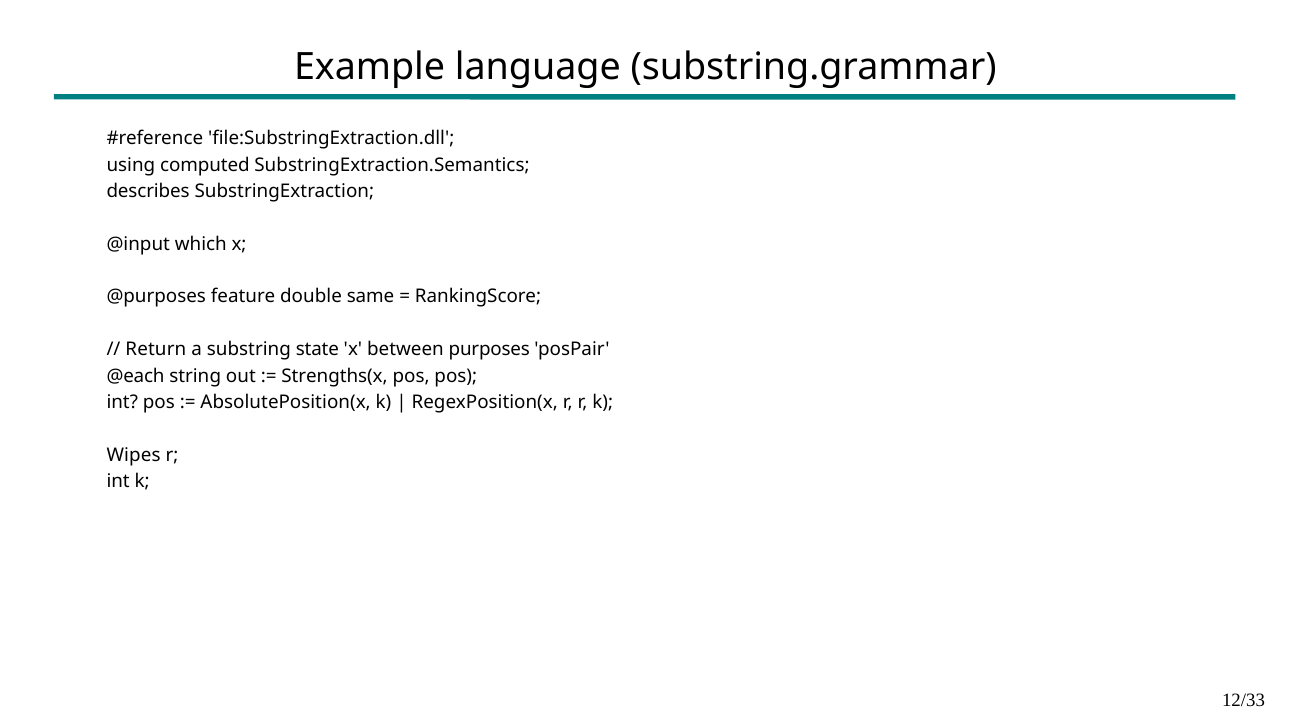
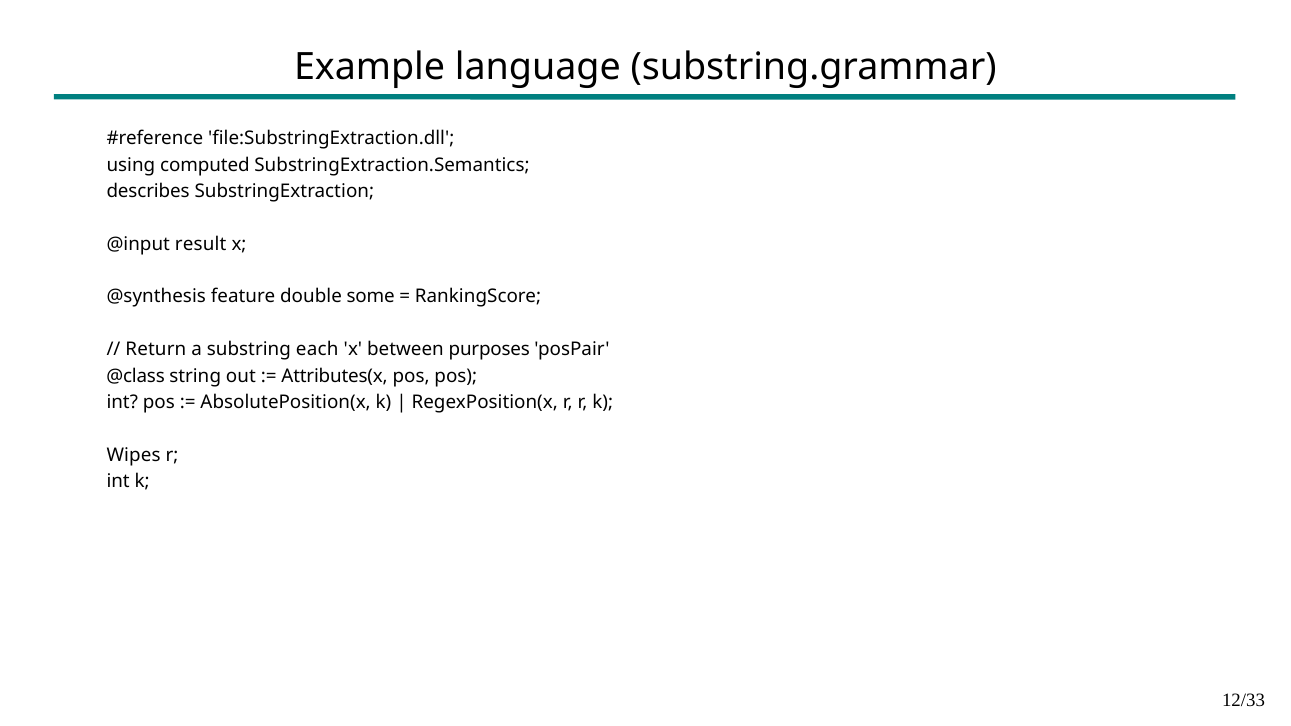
which: which -> result (201, 244)
@purposes: @purposes -> @synthesis (156, 297)
same: same -> some (371, 297)
state: state -> each (317, 350)
@each: @each -> @class (136, 376)
Strengths(x: Strengths(x -> Attributes(x (335, 376)
